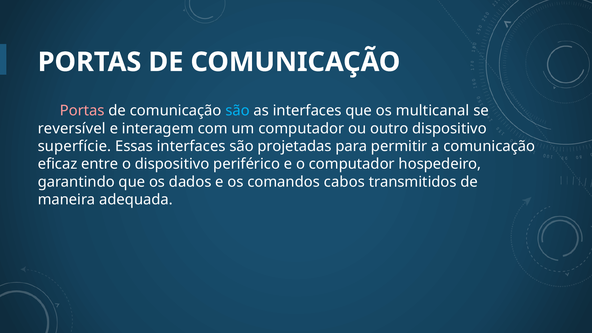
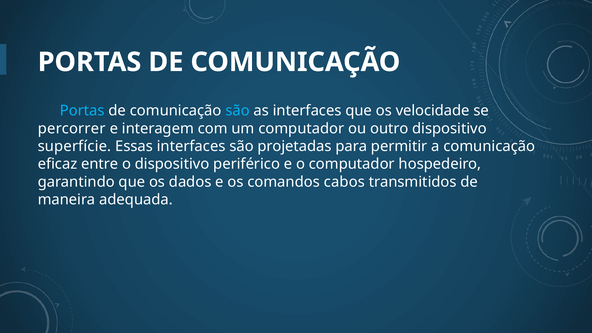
Portas colour: pink -> light blue (82, 111)
multicanal: multicanal -> velocidade (433, 111)
reversível: reversível -> percorrer (72, 129)
